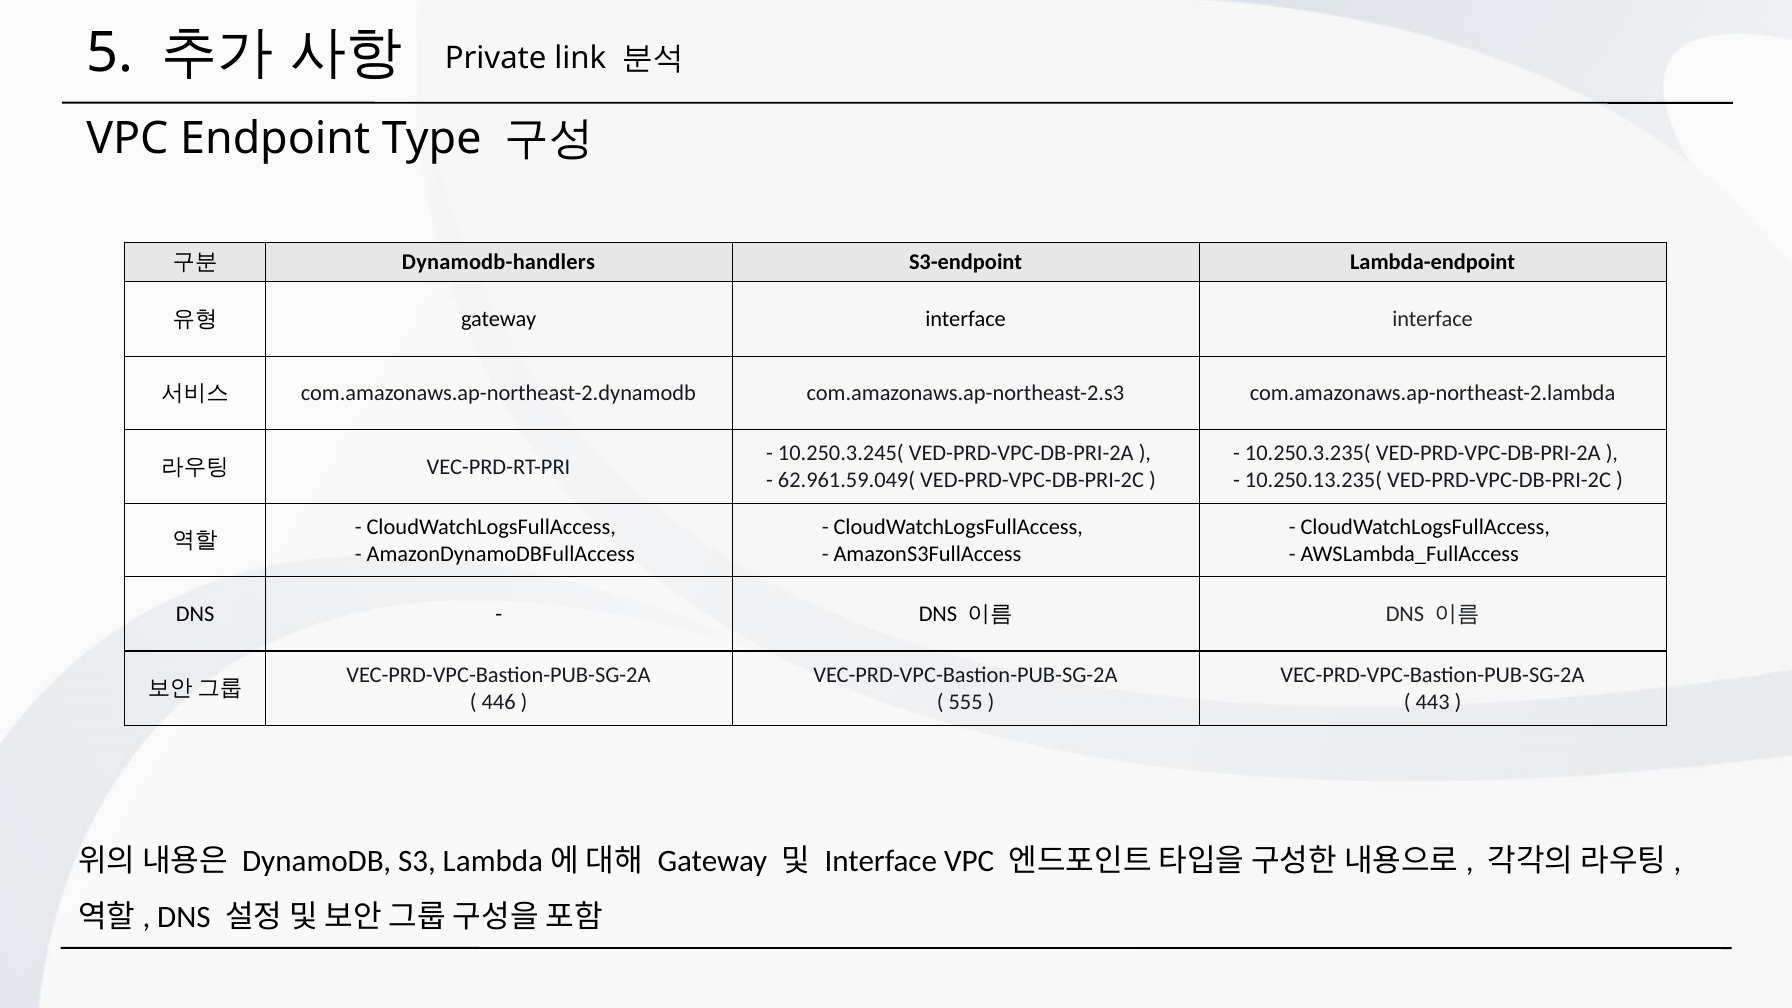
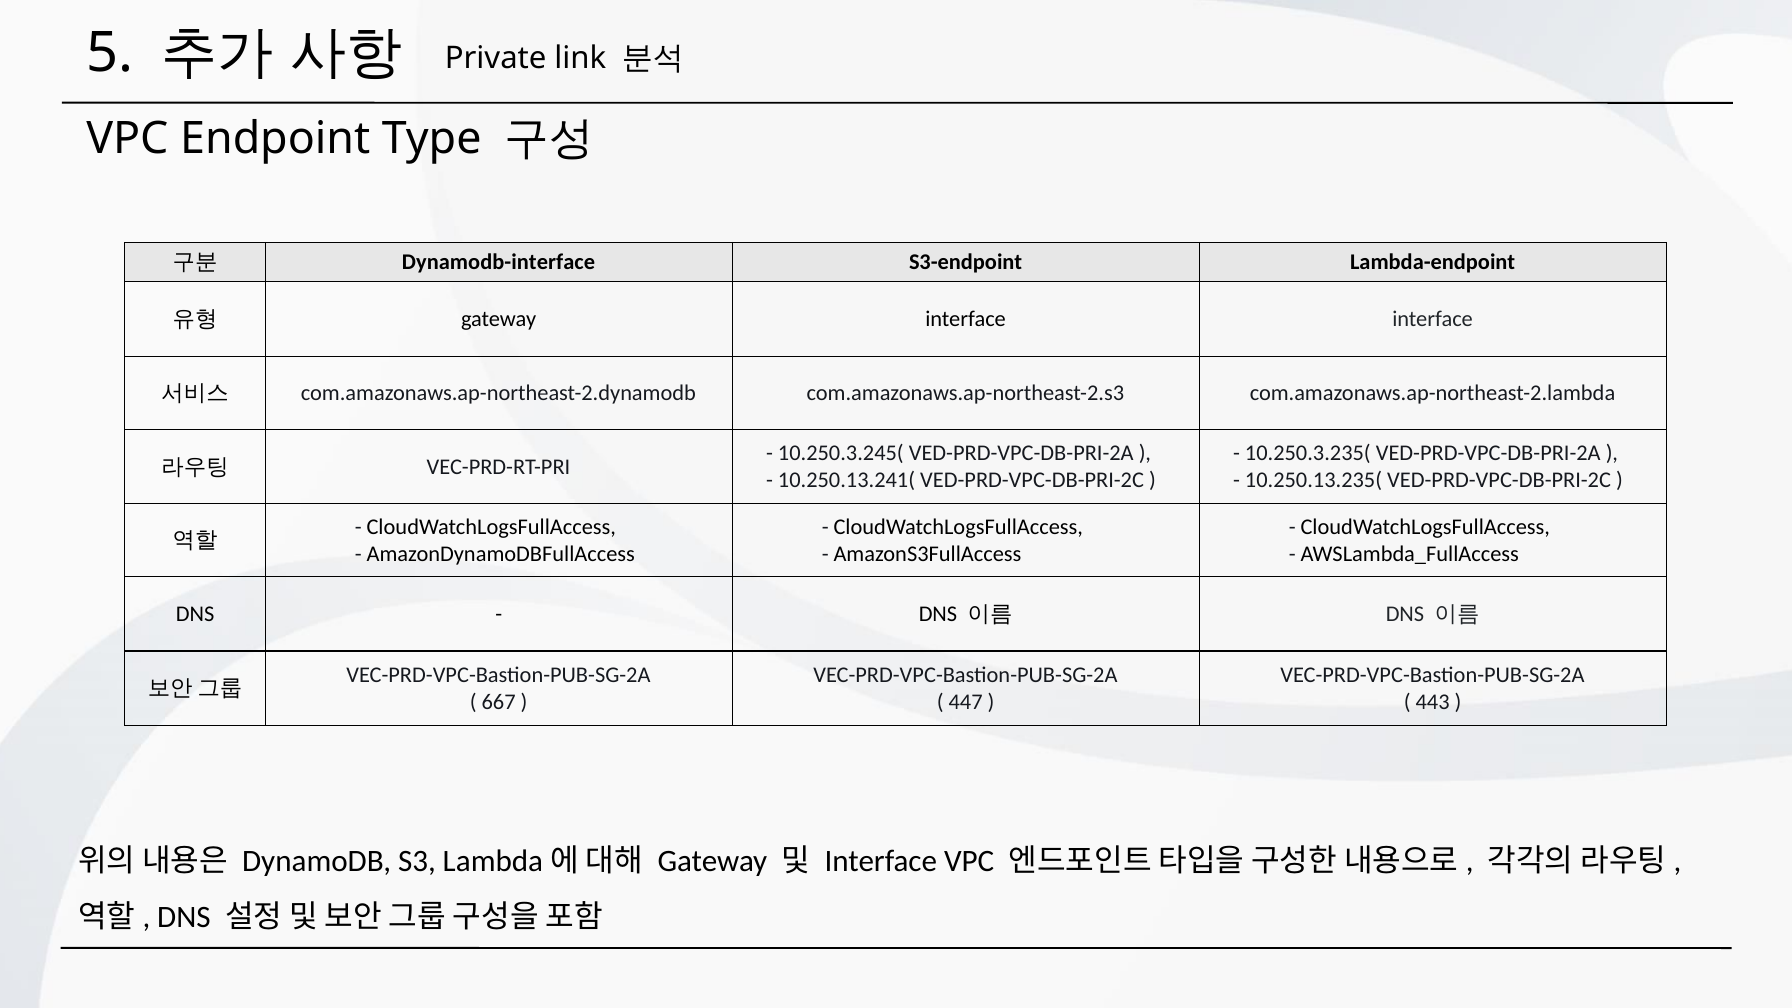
Dynamodb-handlers: Dynamodb-handlers -> Dynamodb-interface (499, 262)
62.961.59.049(: 62.961.59.049( -> 10.250.13.241( (846, 480)
446: 446 -> 667 (499, 702)
555: 555 -> 447 (966, 702)
